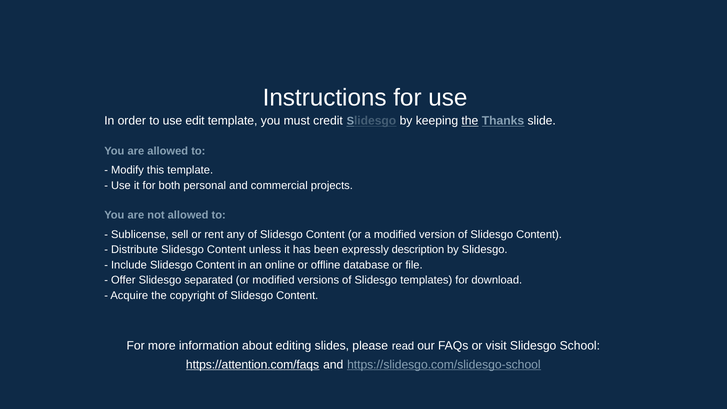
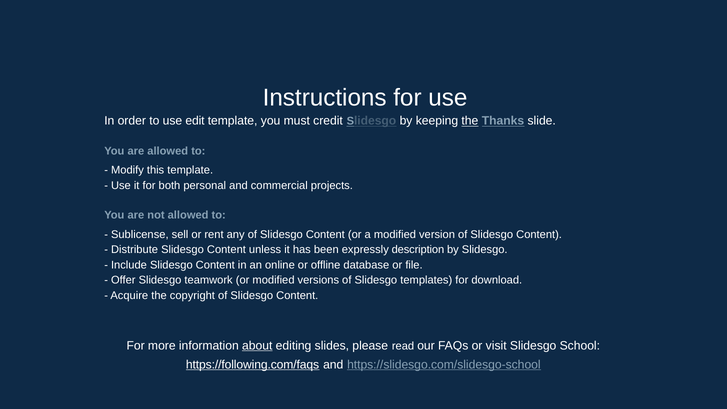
separated: separated -> teamwork (209, 280)
about underline: none -> present (257, 345)
https://attention.com/faqs: https://attention.com/faqs -> https://following.com/faqs (253, 365)
